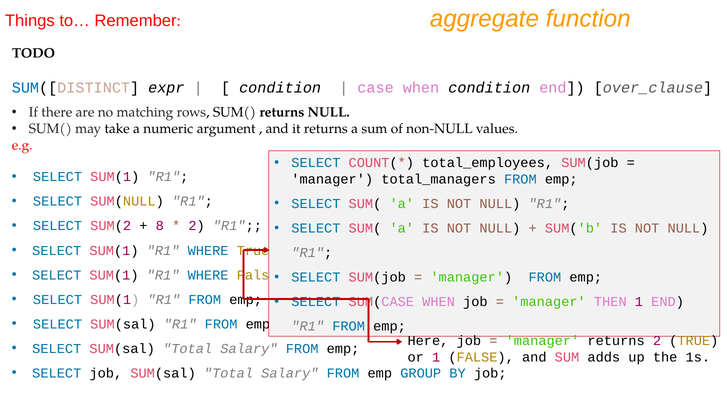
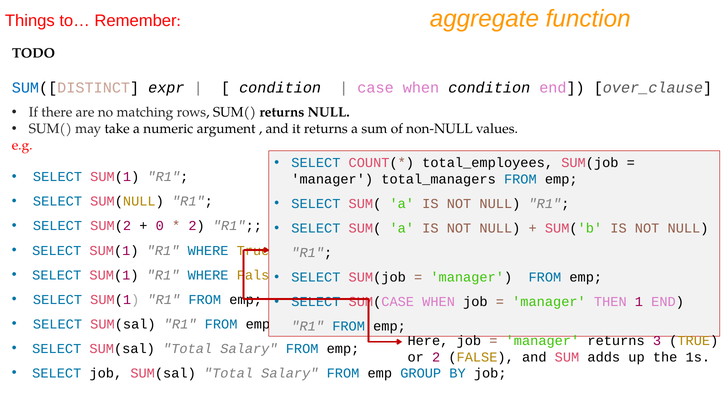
8: 8 -> 0 (160, 226)
returns 2: 2 -> 3 (657, 341)
or 1: 1 -> 2 (436, 357)
